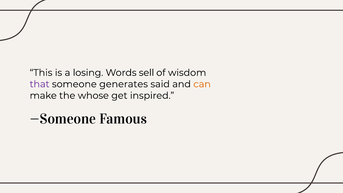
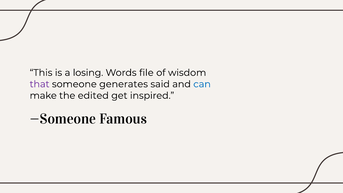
sell: sell -> file (146, 73)
can colour: orange -> blue (202, 84)
whose: whose -> edited (93, 96)
